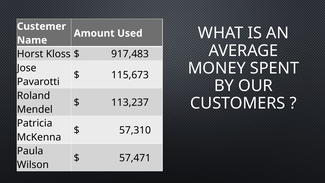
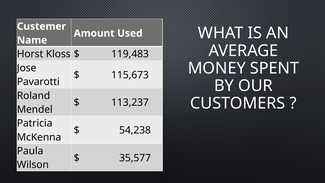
917,483: 917,483 -> 119,483 (130, 54)
57,310: 57,310 -> 54,238 (135, 130)
57,471: 57,471 -> 35,577 (135, 158)
